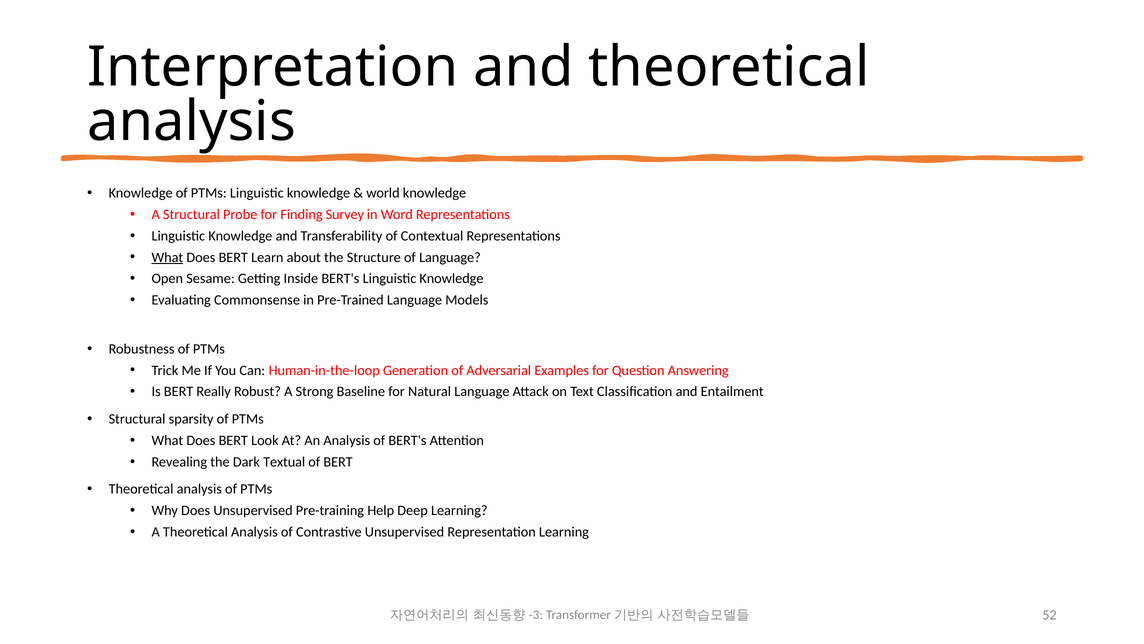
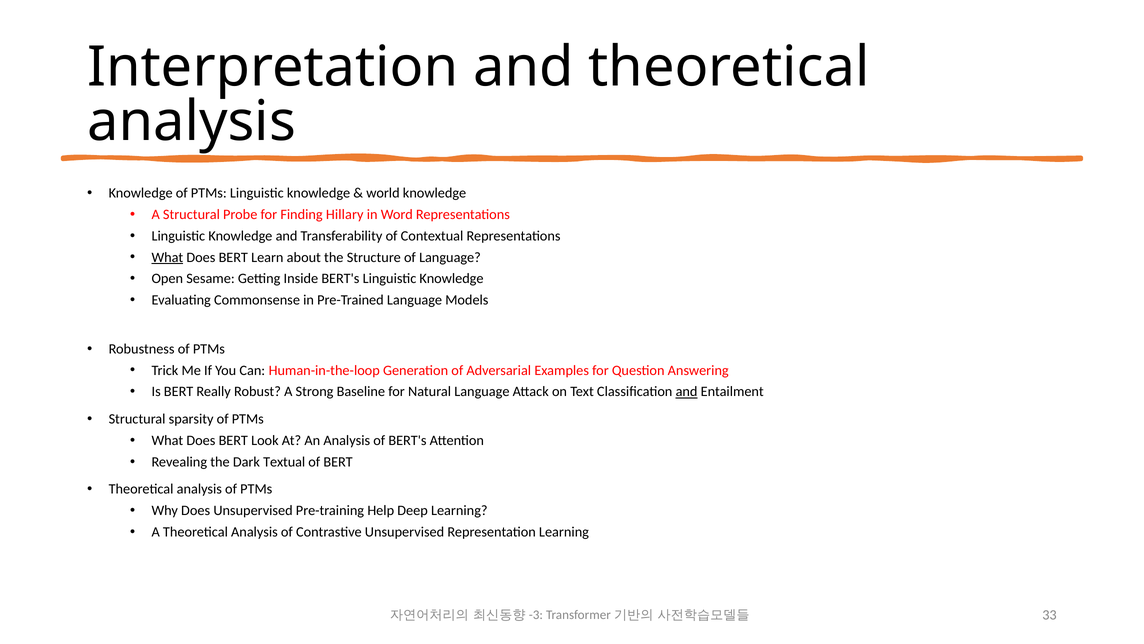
Survey: Survey -> Hillary (345, 214)
and underline: none -> present (687, 391)
52: 52 -> 33 (1050, 614)
